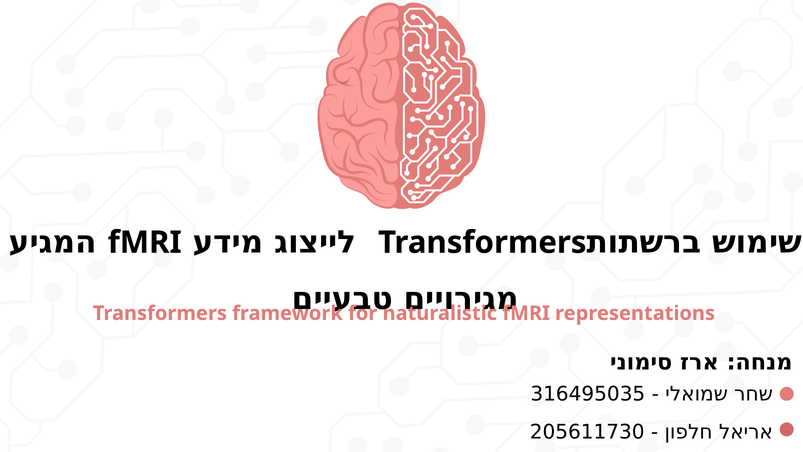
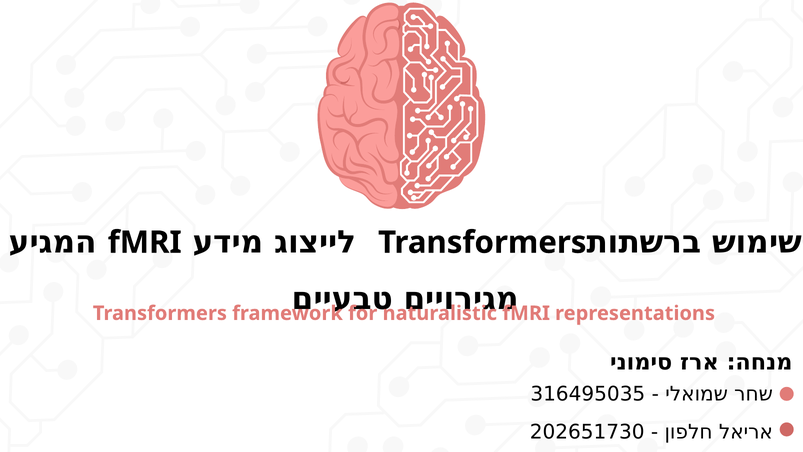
205611730: 205611730 -> 202651730 (587, 432)
